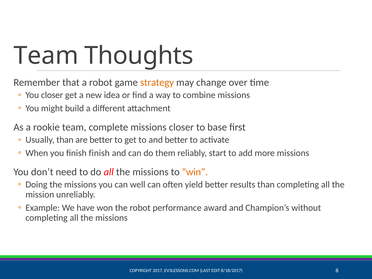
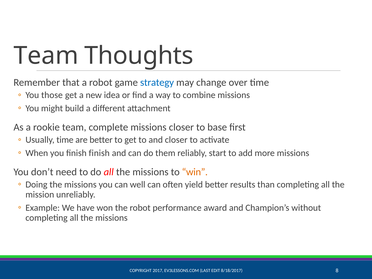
strategy colour: orange -> blue (157, 82)
You closer: closer -> those (52, 95)
Usually than: than -> time (65, 140)
and better: better -> closer (176, 140)
